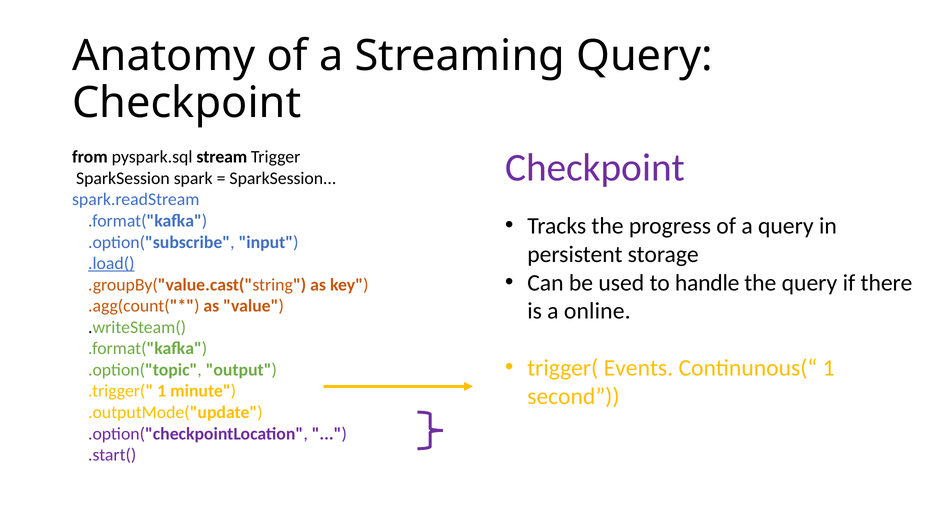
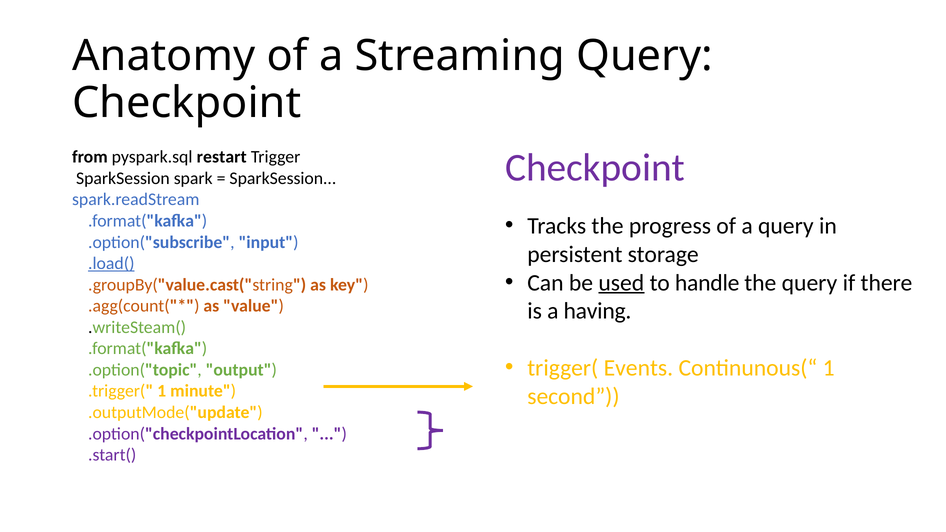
stream: stream -> restart (222, 157)
used underline: none -> present (621, 283)
online: online -> having (597, 311)
